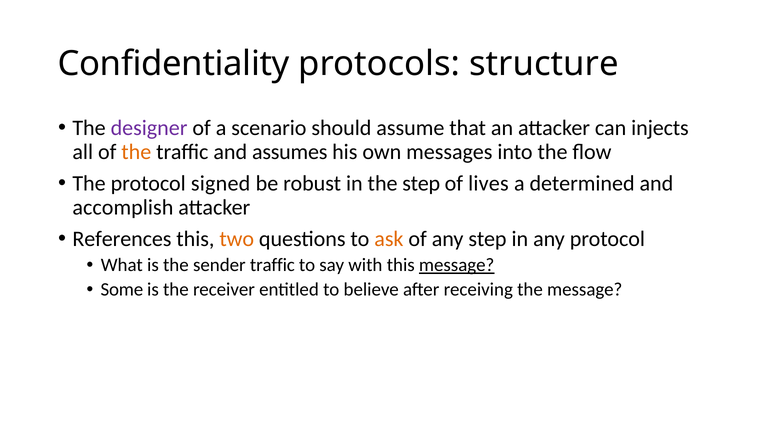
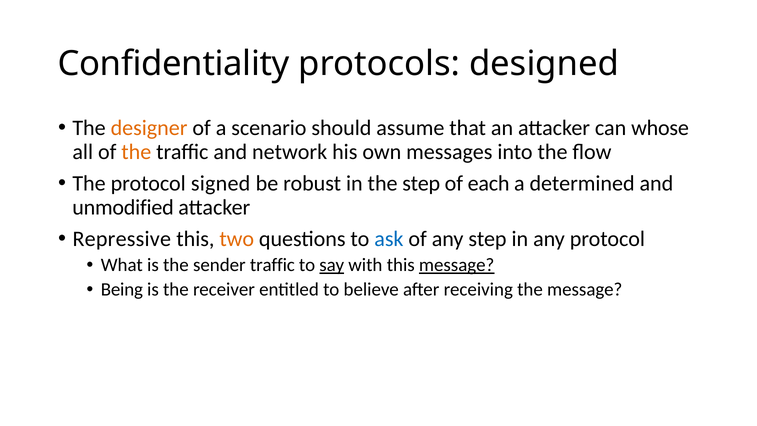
structure: structure -> designed (544, 64)
designer colour: purple -> orange (149, 128)
injects: injects -> whose (660, 128)
assumes: assumes -> network (290, 152)
lives: lives -> each (489, 183)
accomplish: accomplish -> unmodified (123, 207)
References: References -> Repressive (122, 239)
ask colour: orange -> blue (389, 239)
say underline: none -> present (332, 265)
Some: Some -> Being (122, 289)
